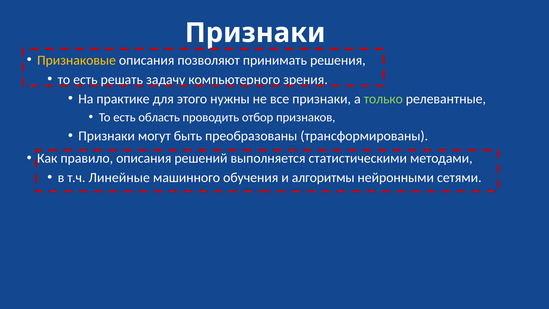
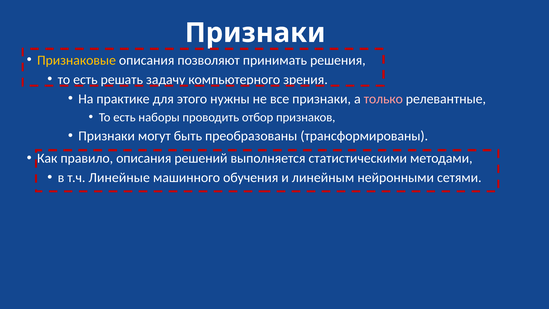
только colour: light green -> pink (383, 99)
область: область -> наборы (159, 117)
алгоритмы: алгоритмы -> линейным (323, 178)
